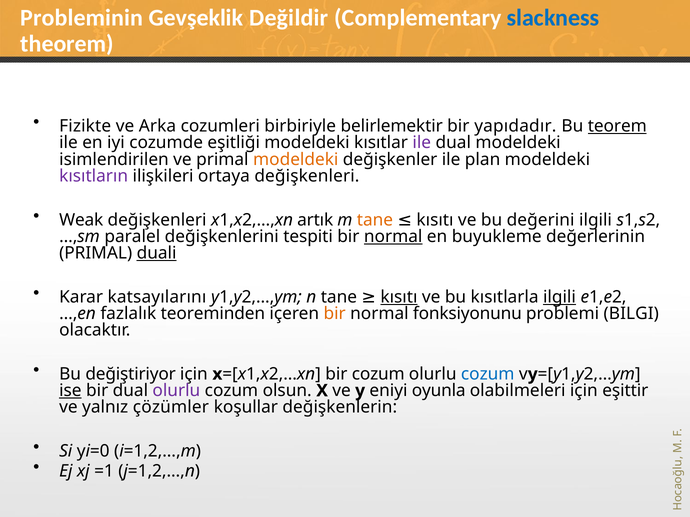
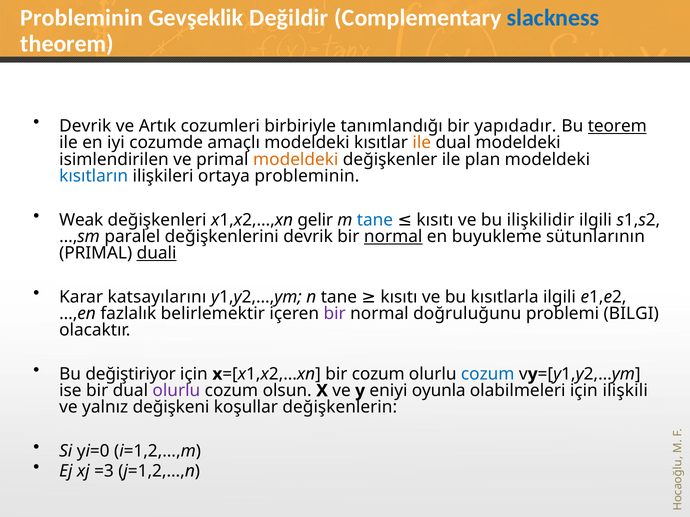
Fizikte: Fizikte -> Devrik (85, 126)
Arka: Arka -> Artık (158, 126)
belirlemektir: belirlemektir -> tanımlandığı (392, 126)
eşitliği: eşitliği -> amaçlı (234, 143)
ile colour: purple -> orange (422, 143)
kısıtların colour: purple -> blue (94, 176)
ortaya değişkenleri: değişkenleri -> probleminin (307, 176)
artık: artık -> gelir (315, 220)
tane colour: orange -> blue (375, 220)
değerini: değerini -> ilişkilidir (541, 220)
değişkenlerini tespiti: tespiti -> devrik (308, 237)
değerlerinin: değerlerinin -> sütunlarının (596, 237)
kısıtı underline: present -> none (399, 297)
ilgili underline: present -> none (559, 297)
teoreminden: teoreminden -> belirlemektir (213, 314)
bir colour: orange -> purple (335, 314)
fonksiyonunu: fonksiyonunu -> doğruluğunu (467, 314)
ise underline: present -> none (70, 391)
eşittir: eşittir -> ilişkili (625, 391)
çözümler: çözümler -> değişkeni (171, 408)
=1: =1 -> =3 (104, 471)
